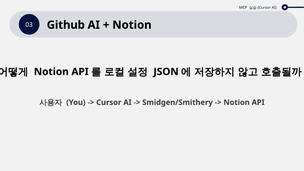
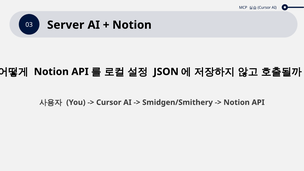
Github: Github -> Server (66, 25)
